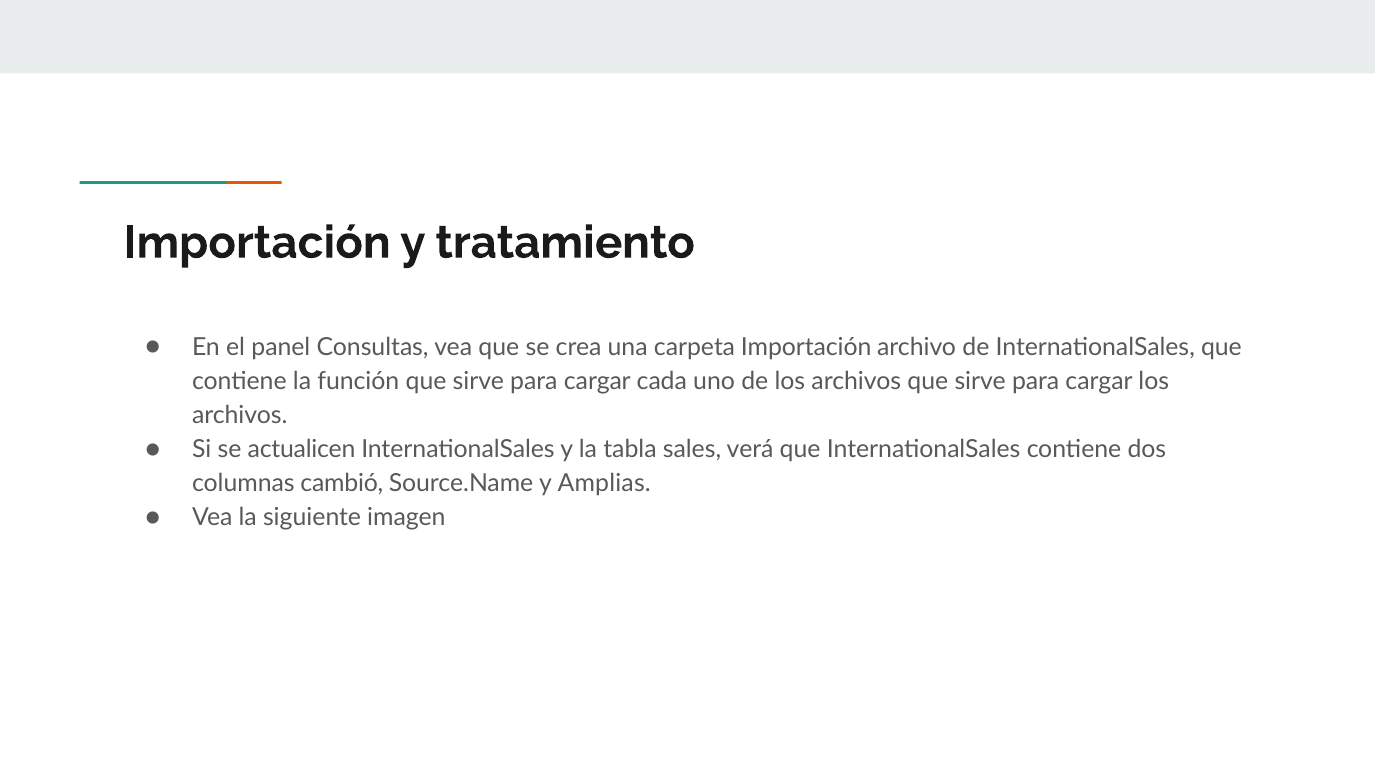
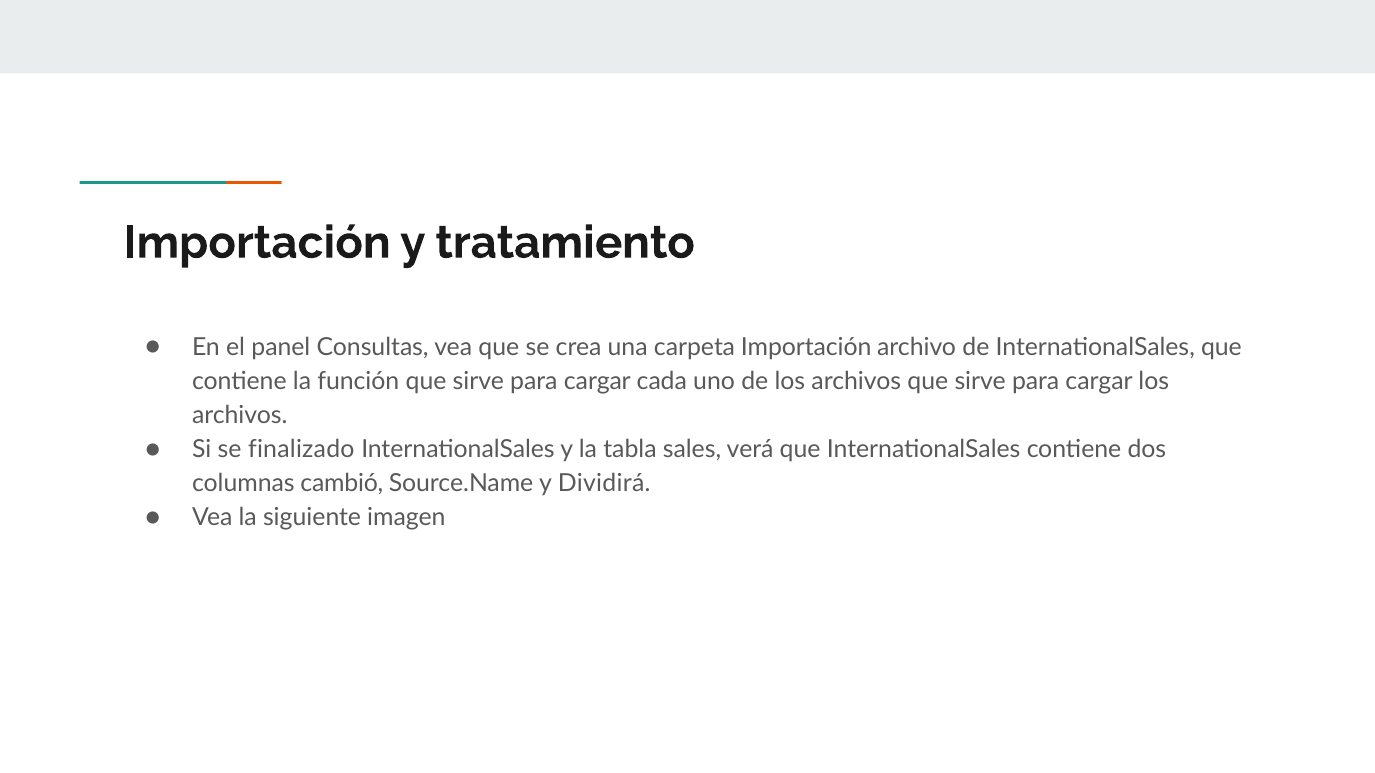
actualicen: actualicen -> finalizado (301, 450)
Amplias: Amplias -> Dividirá (604, 484)
